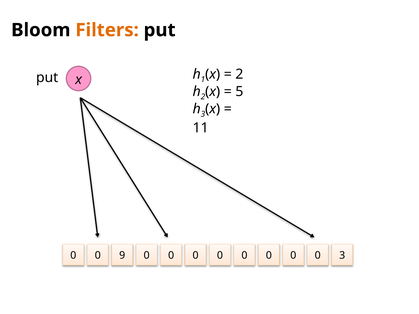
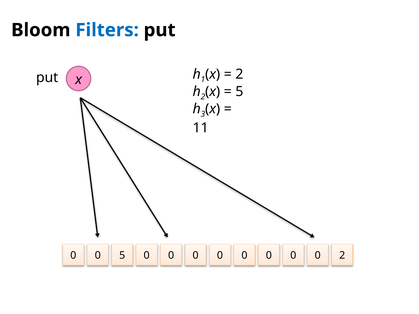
Filters colour: orange -> blue (107, 30)
0 9: 9 -> 5 (122, 256)
0 3: 3 -> 2 (342, 256)
